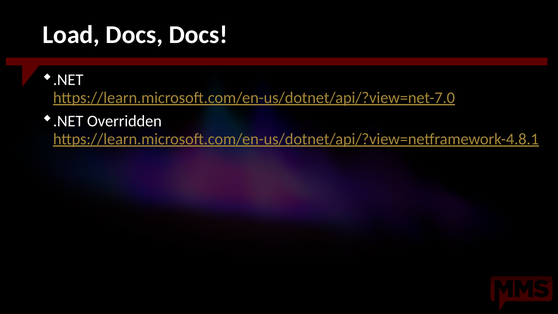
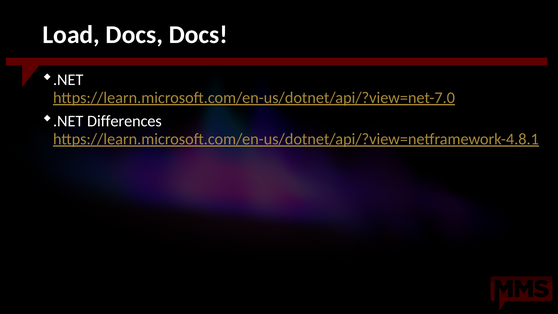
Overridden: Overridden -> Differences (124, 121)
